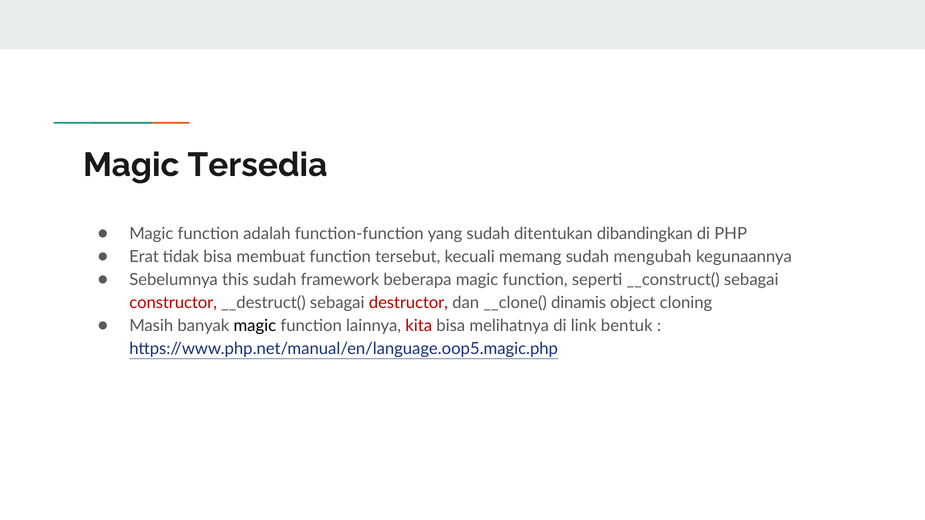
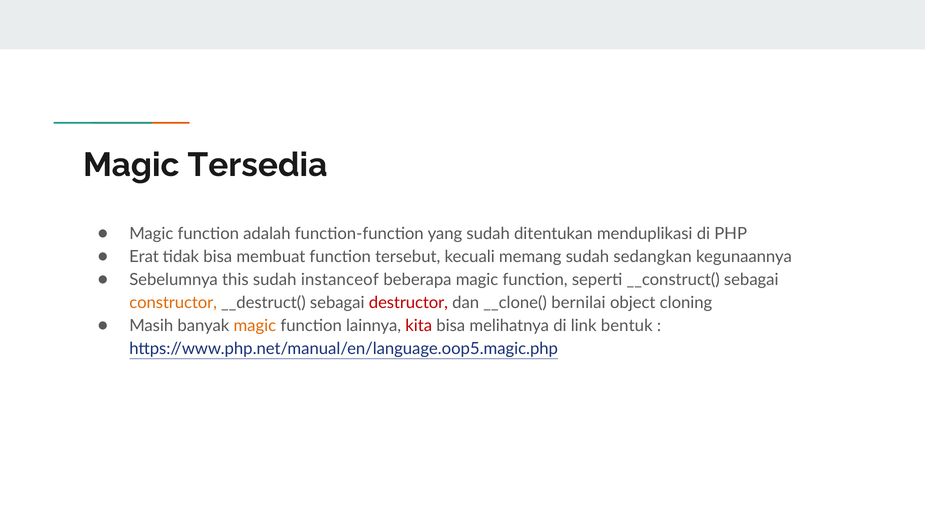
dibandingkan: dibandingkan -> menduplikasi (645, 234)
mengubah: mengubah -> sedangkan (653, 257)
framework: framework -> instanceof (340, 280)
constructor colour: red -> orange (173, 303)
dinamis: dinamis -> bernilai (578, 303)
magic colour: black -> orange (255, 326)
